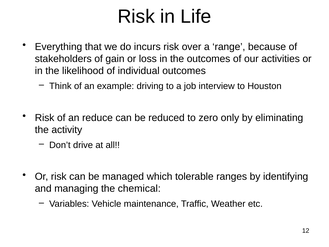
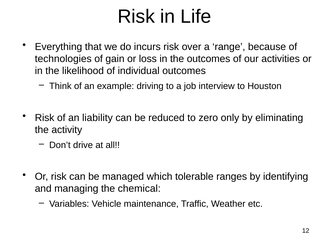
stakeholders: stakeholders -> technologies (63, 59)
reduce: reduce -> liability (97, 118)
